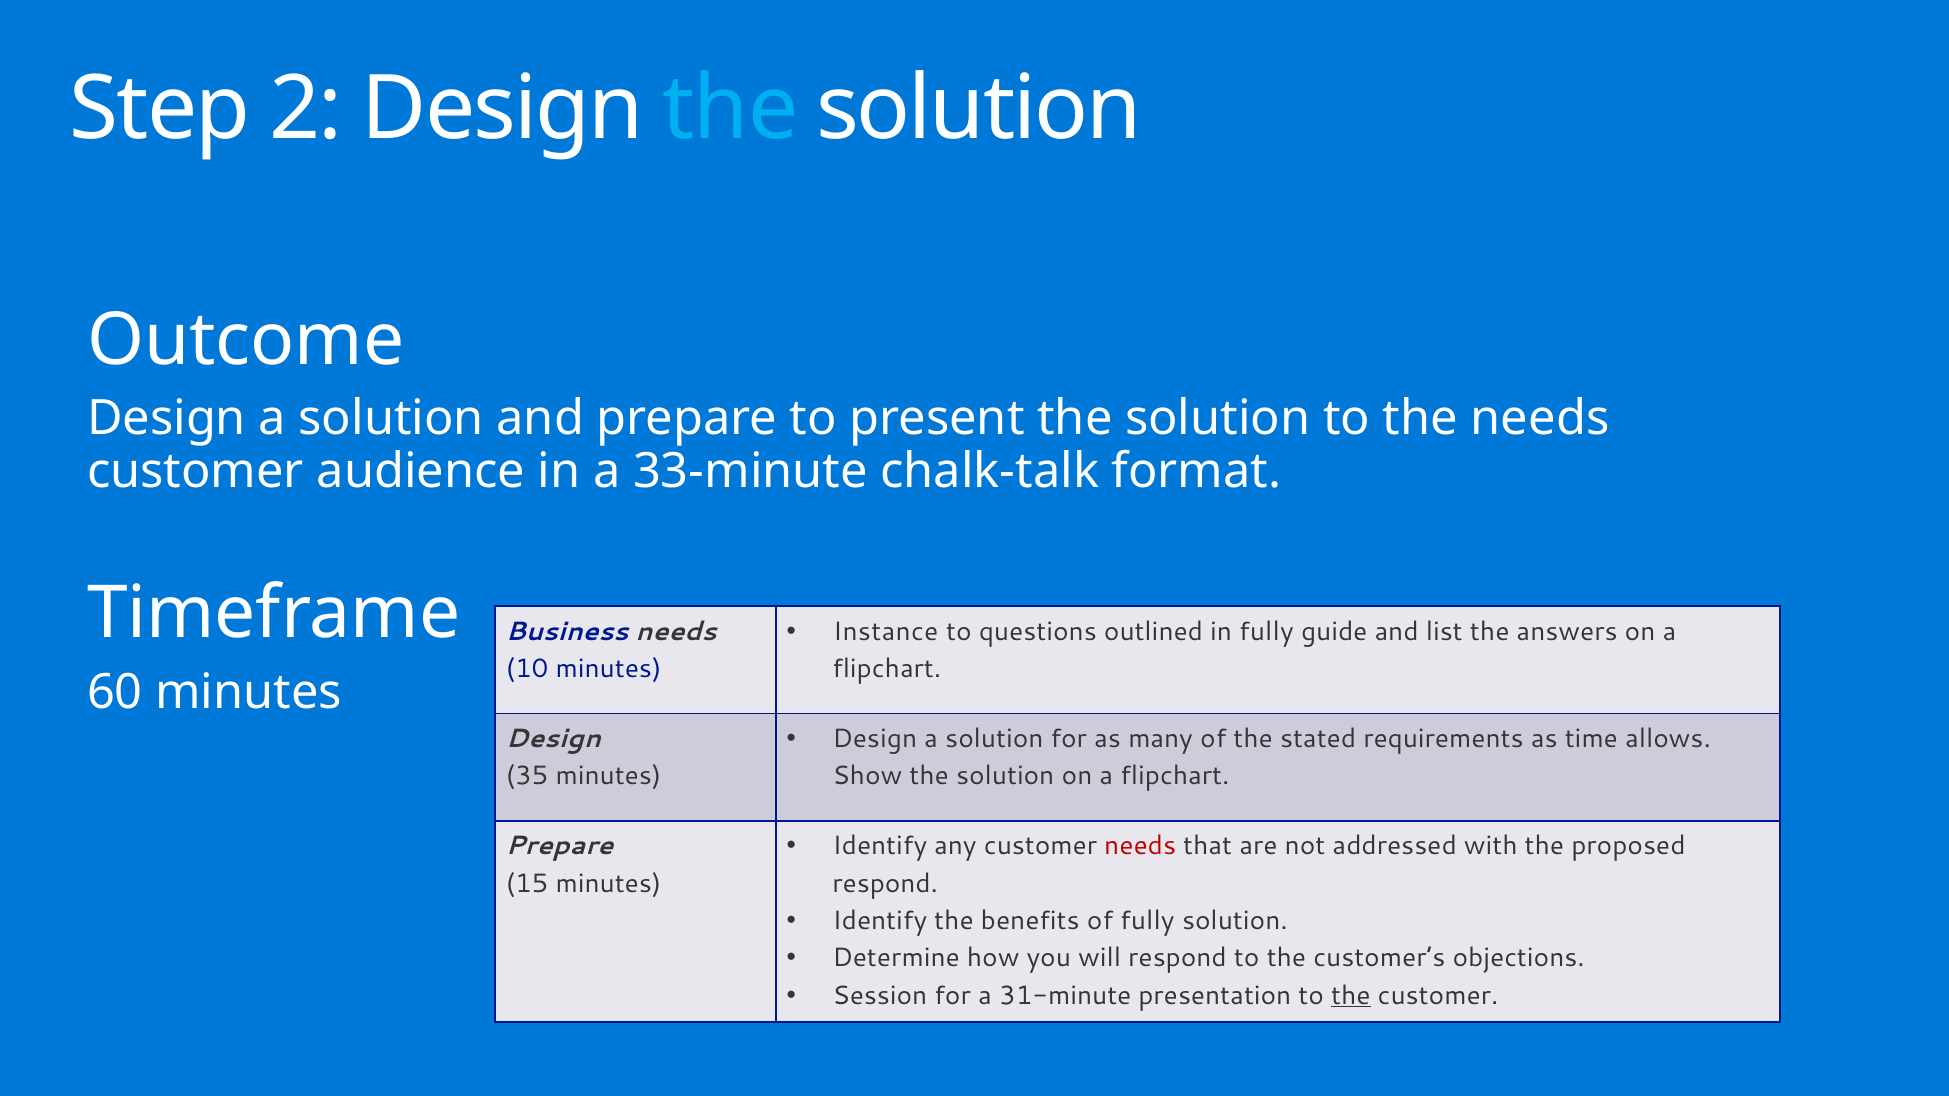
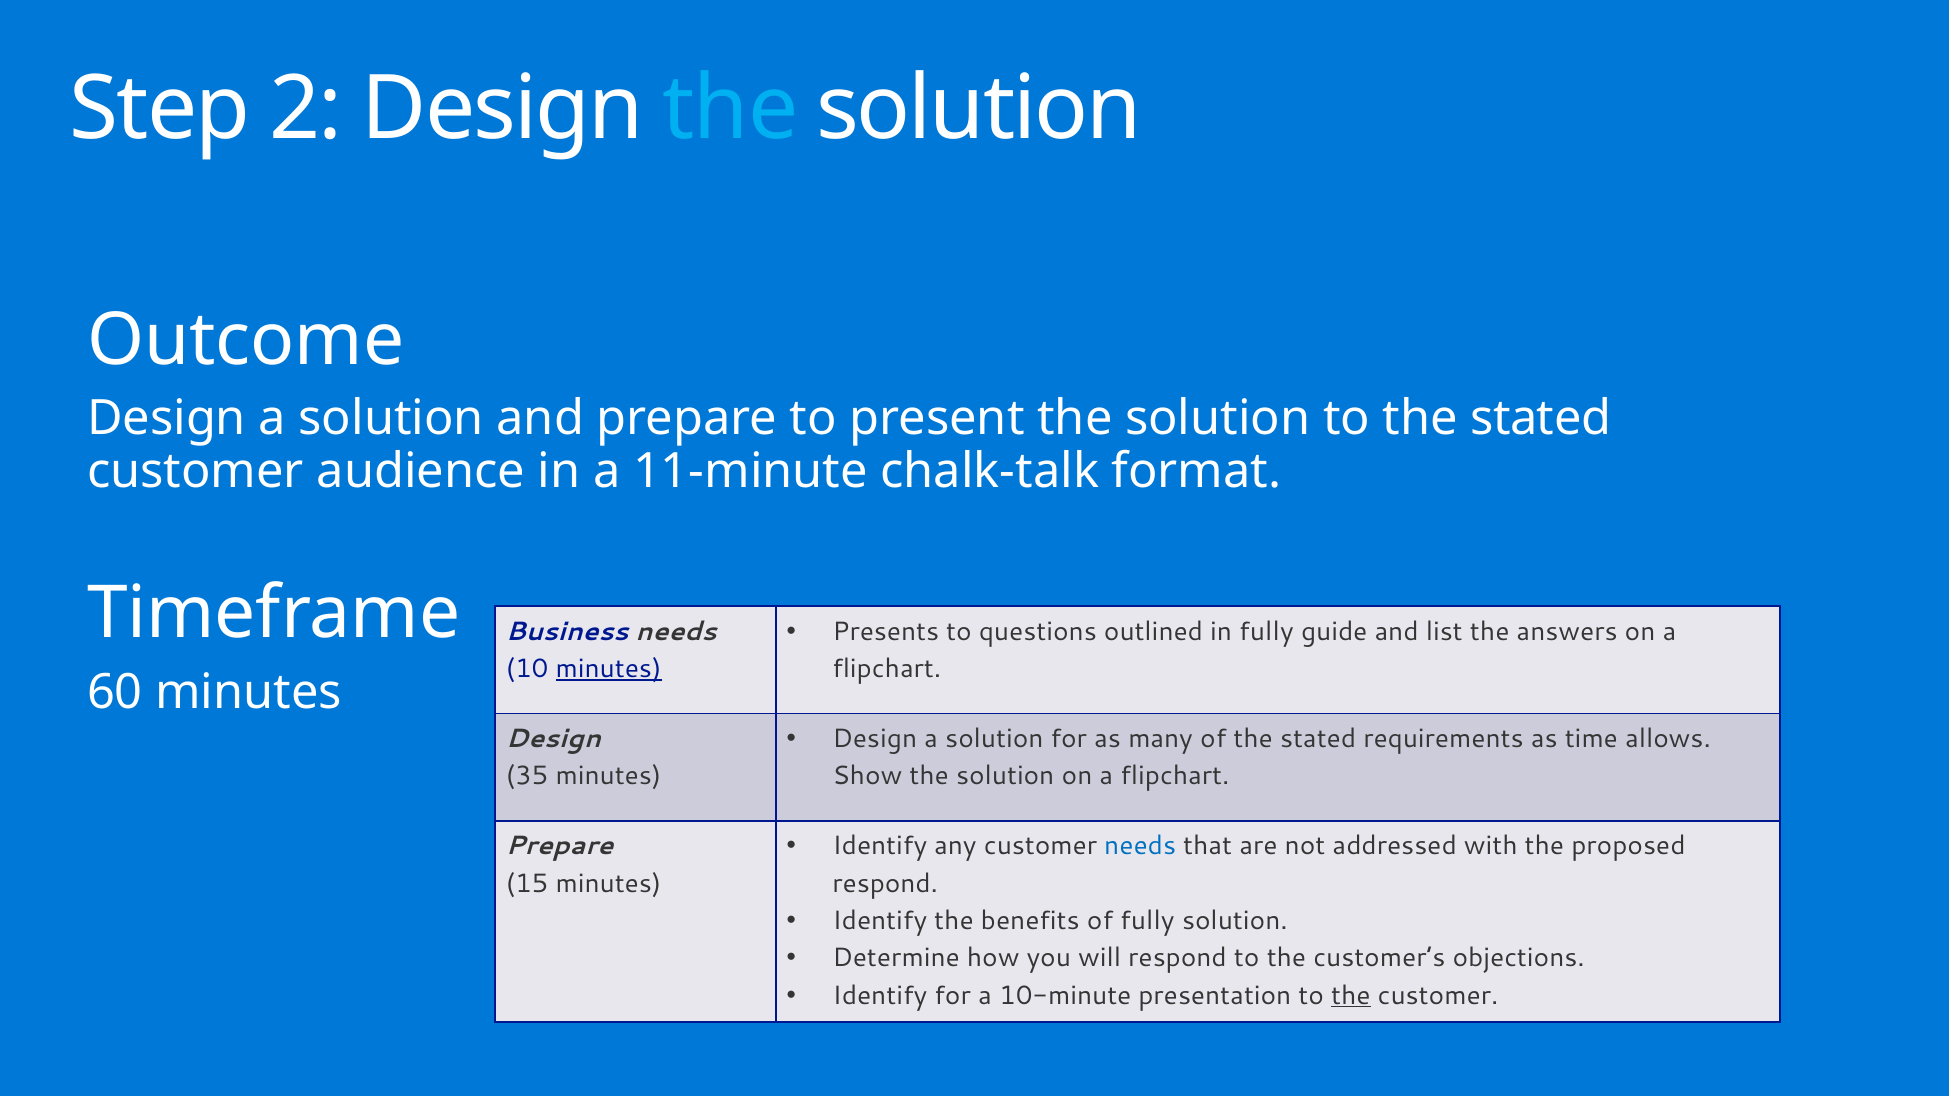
to the needs: needs -> stated (1541, 419)
33-minute: 33-minute -> 11-minute (750, 471)
Instance: Instance -> Presents (886, 632)
minutes underline: none -> present (609, 669)
needs colour: red -> blue (1140, 846)
Session: Session -> Identify (880, 996)
31-minute: 31-minute -> 10-minute (1065, 996)
